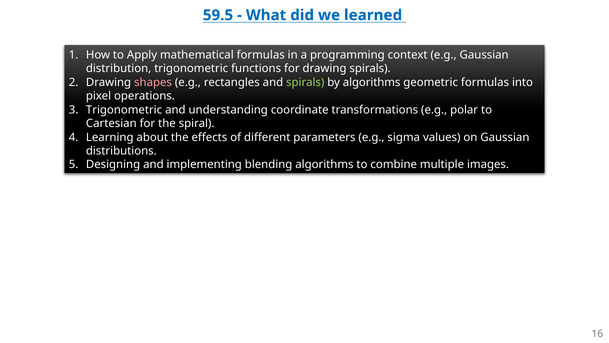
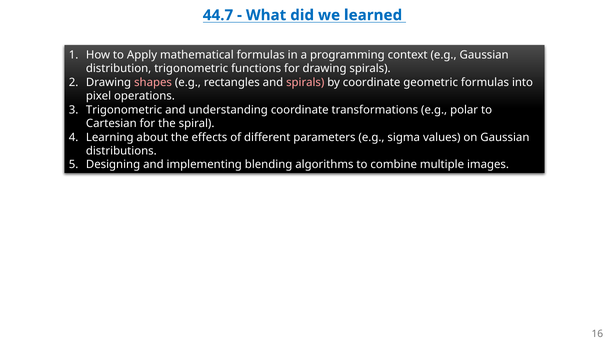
59.5: 59.5 -> 44.7 (218, 15)
spirals colour: light green -> pink (305, 82)
by algorithms: algorithms -> coordinate (372, 82)
